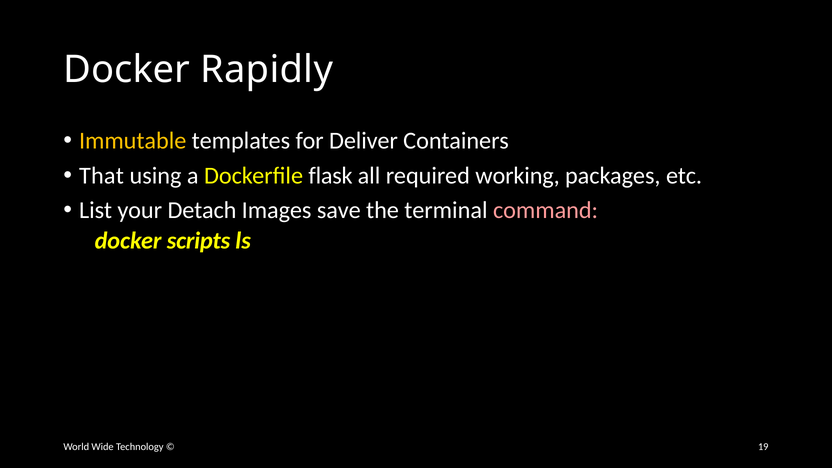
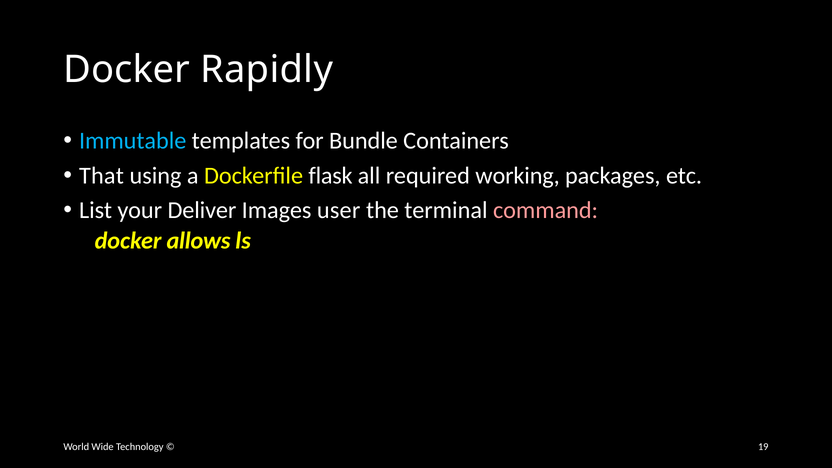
Immutable colour: yellow -> light blue (133, 141)
Deliver: Deliver -> Bundle (363, 141)
Detach: Detach -> Deliver (202, 210)
save: save -> user (339, 210)
scripts: scripts -> allows (199, 241)
